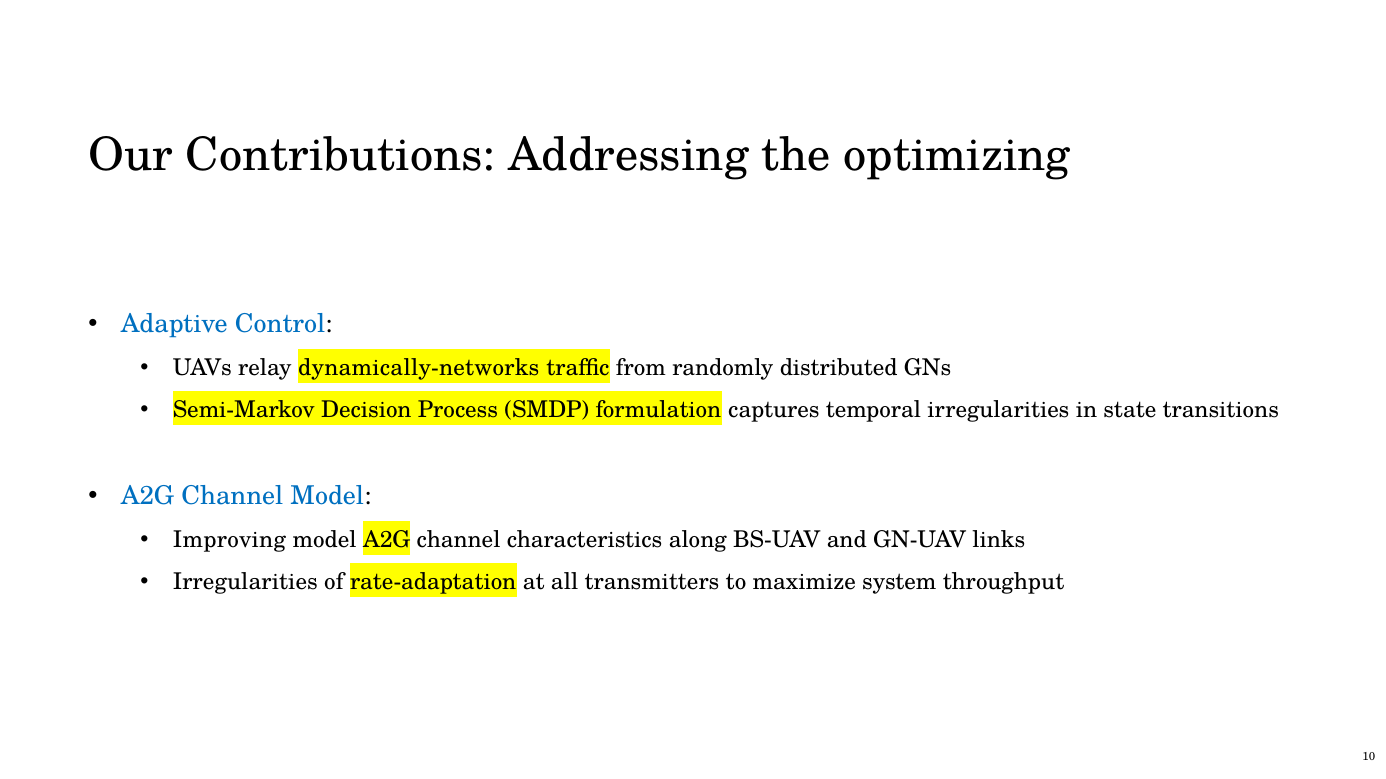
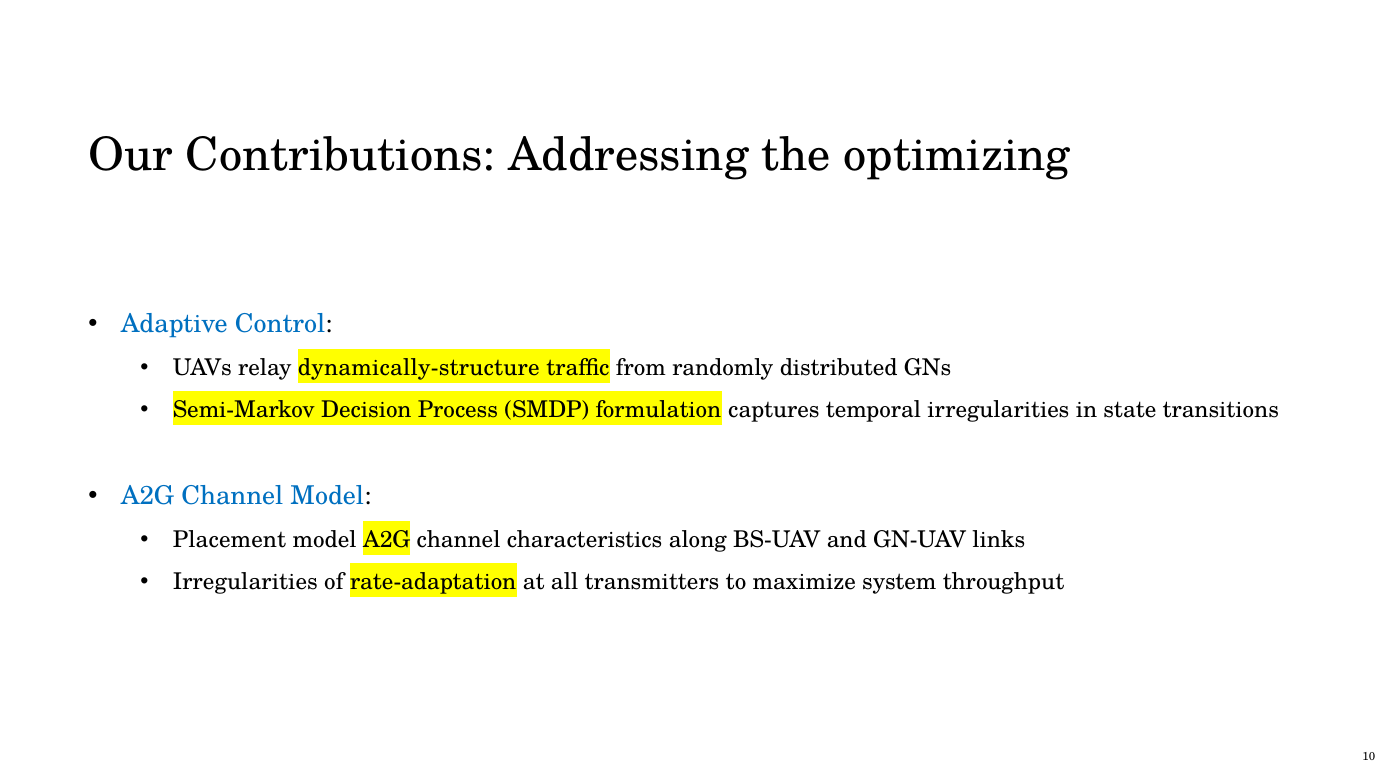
dynamically-networks: dynamically-networks -> dynamically-structure (419, 368)
Improving: Improving -> Placement (229, 540)
